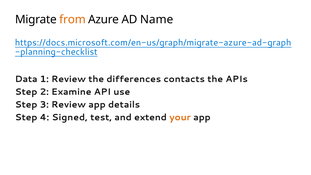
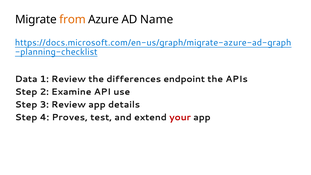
contacts: contacts -> endpoint (184, 79)
Signed: Signed -> Proves (70, 117)
your colour: orange -> red (180, 117)
